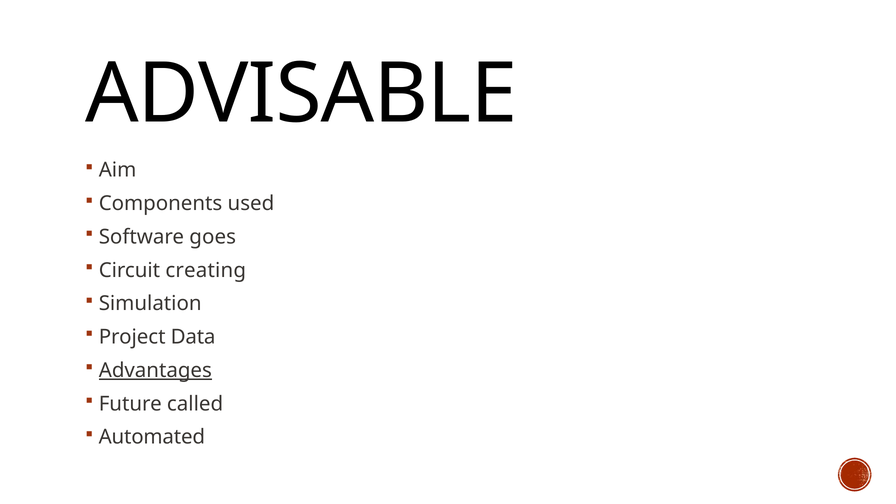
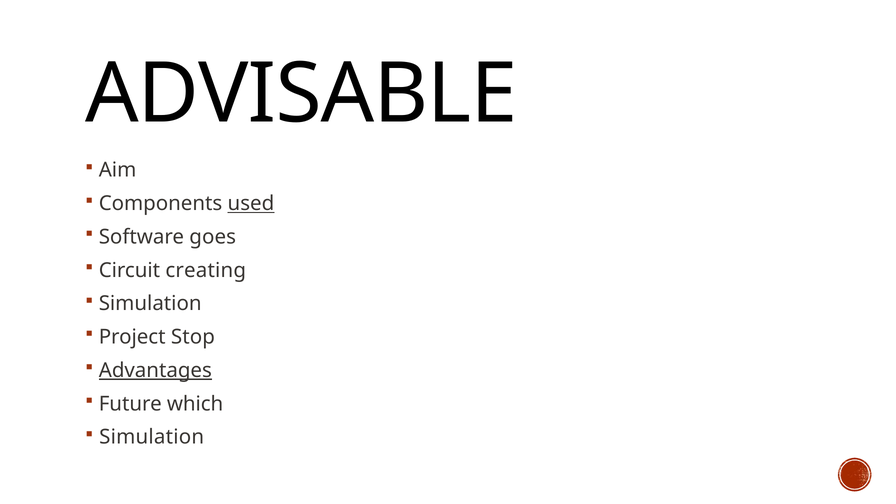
used underline: none -> present (251, 204)
Data: Data -> Stop (193, 337)
called: called -> which (195, 404)
Automated: Automated -> Simulation (152, 437)
